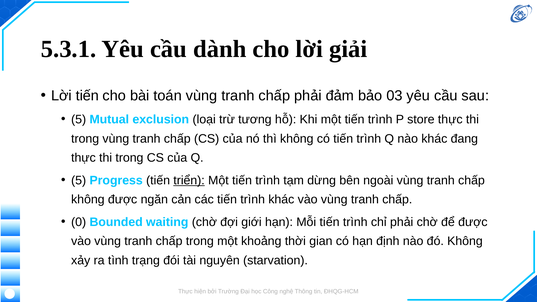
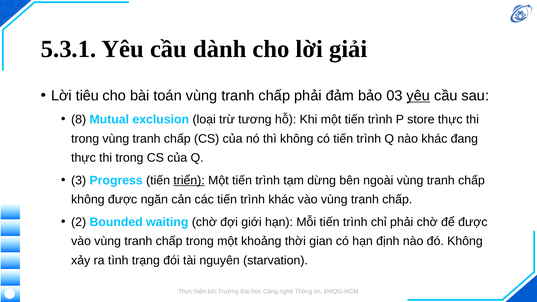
Lời tiến: tiến -> tiêu (87, 96)
yêu underline: none -> present (418, 96)
5: 5 -> 8 (79, 119)
5: 5 -> 3 (79, 180)
0: 0 -> 2 (79, 222)
